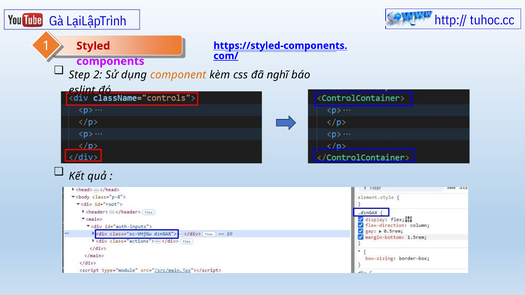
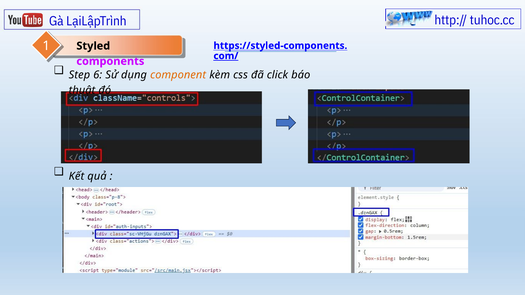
Styled colour: red -> black (93, 46)
2: 2 -> 6 (98, 75)
nghĩ: nghĩ -> click (277, 75)
eslint: eslint -> thuật (82, 90)
